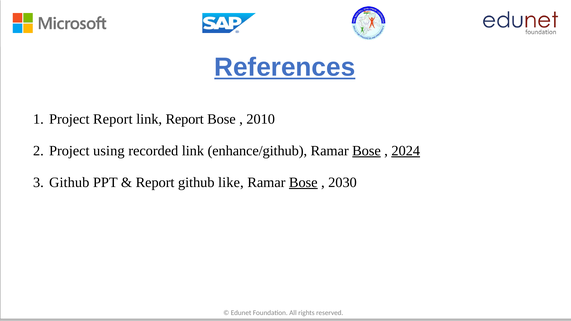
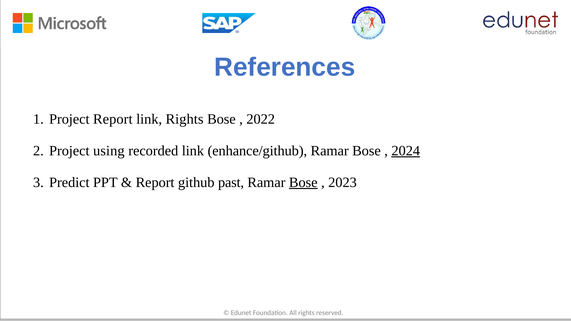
References underline: present -> none (285, 67)
link Report: Report -> Rights (185, 119)
2010: 2010 -> 2022 (261, 119)
Bose underline: present -> none (367, 151)
Github: Github -> Predict (69, 182)
like: like -> past (231, 182)
2030: 2030 -> 2023 (343, 182)
